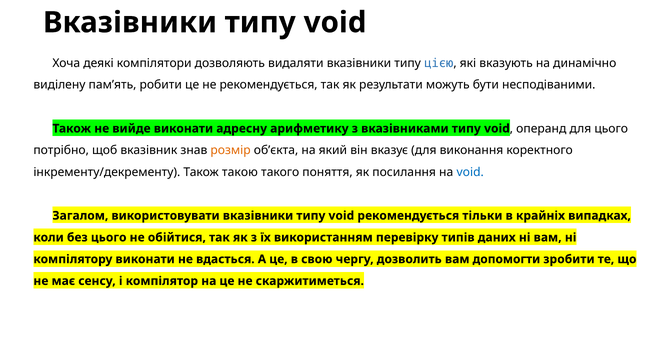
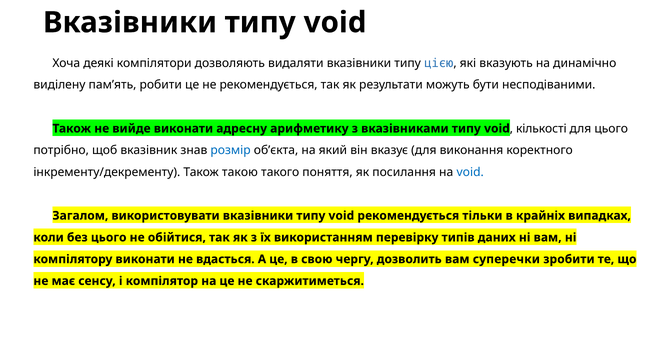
операнд: операнд -> кількості (541, 128)
розмір colour: orange -> blue (231, 150)
допомогти: допомогти -> суперечки (506, 259)
